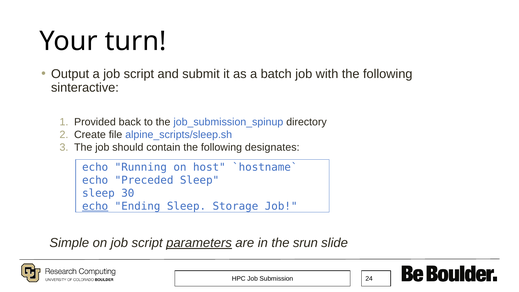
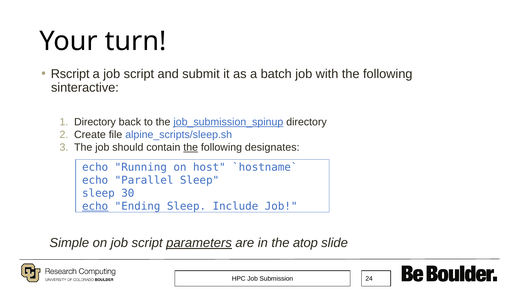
Output: Output -> Rscript (70, 74)
Provided: Provided -> Directory (95, 122)
job_submission_spinup underline: none -> present (228, 122)
the underline: none -> present (191, 147)
Preceded: Preceded -> Parallel (144, 180)
Storage: Storage -> Include (235, 206)
srun: srun -> atop (305, 243)
